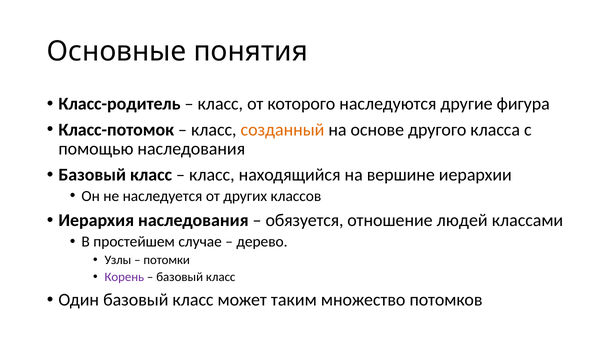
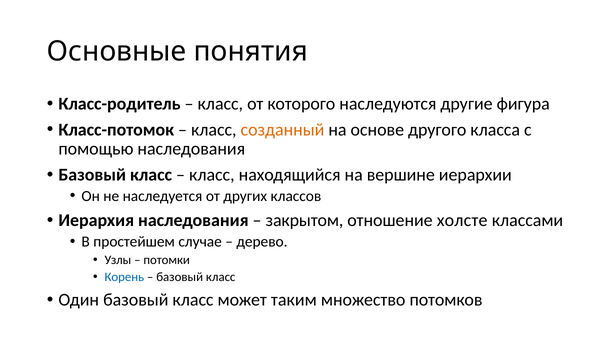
обязуется: обязуется -> закрытом (304, 220)
людей: людей -> холсте (462, 220)
Корень colour: purple -> blue (124, 277)
